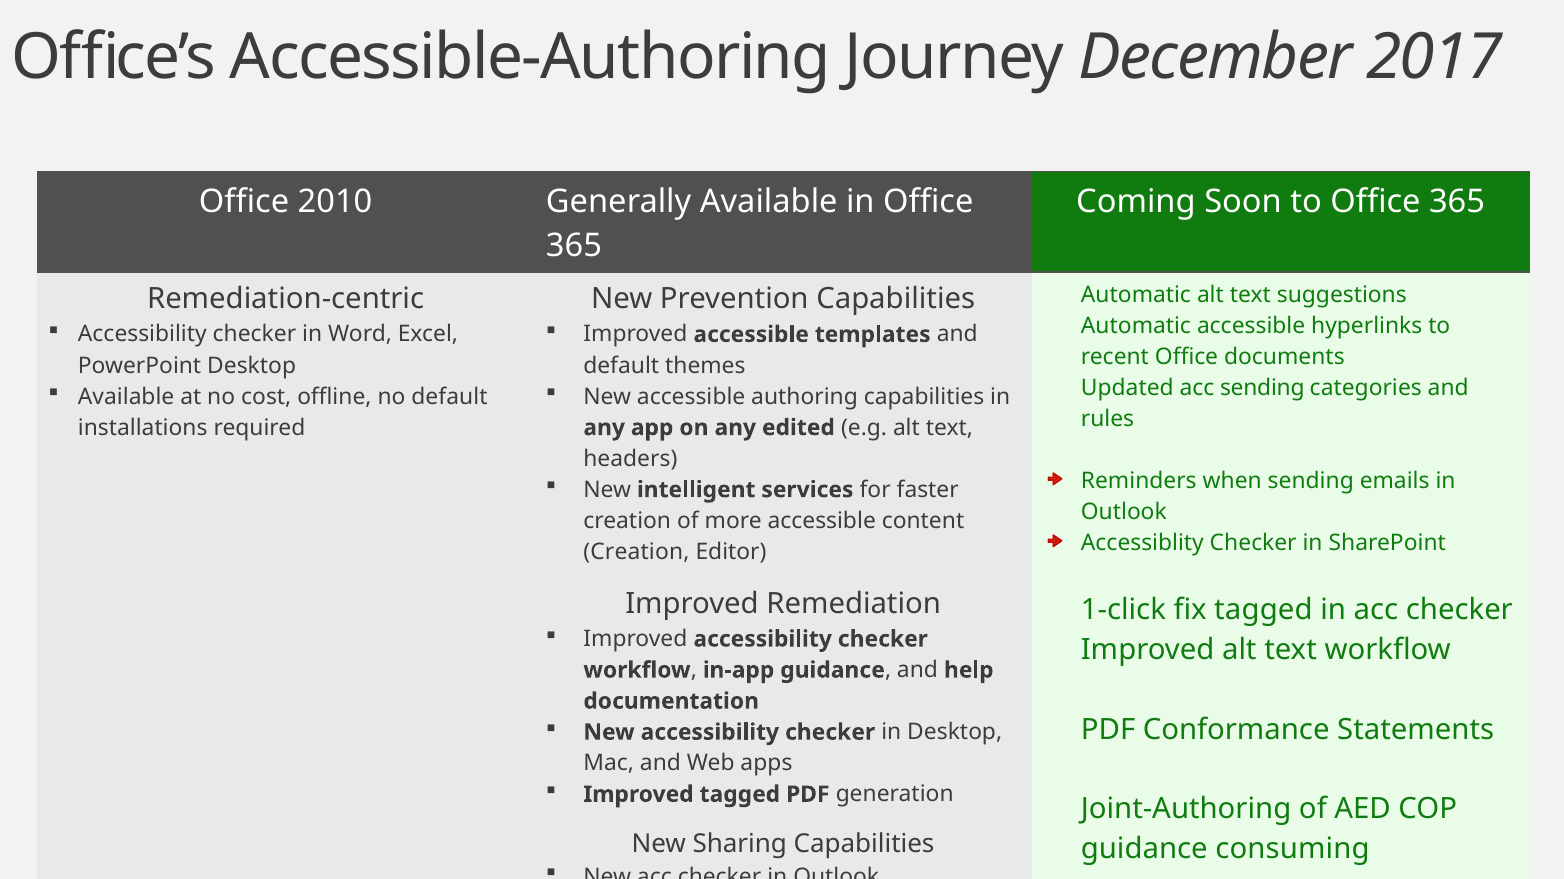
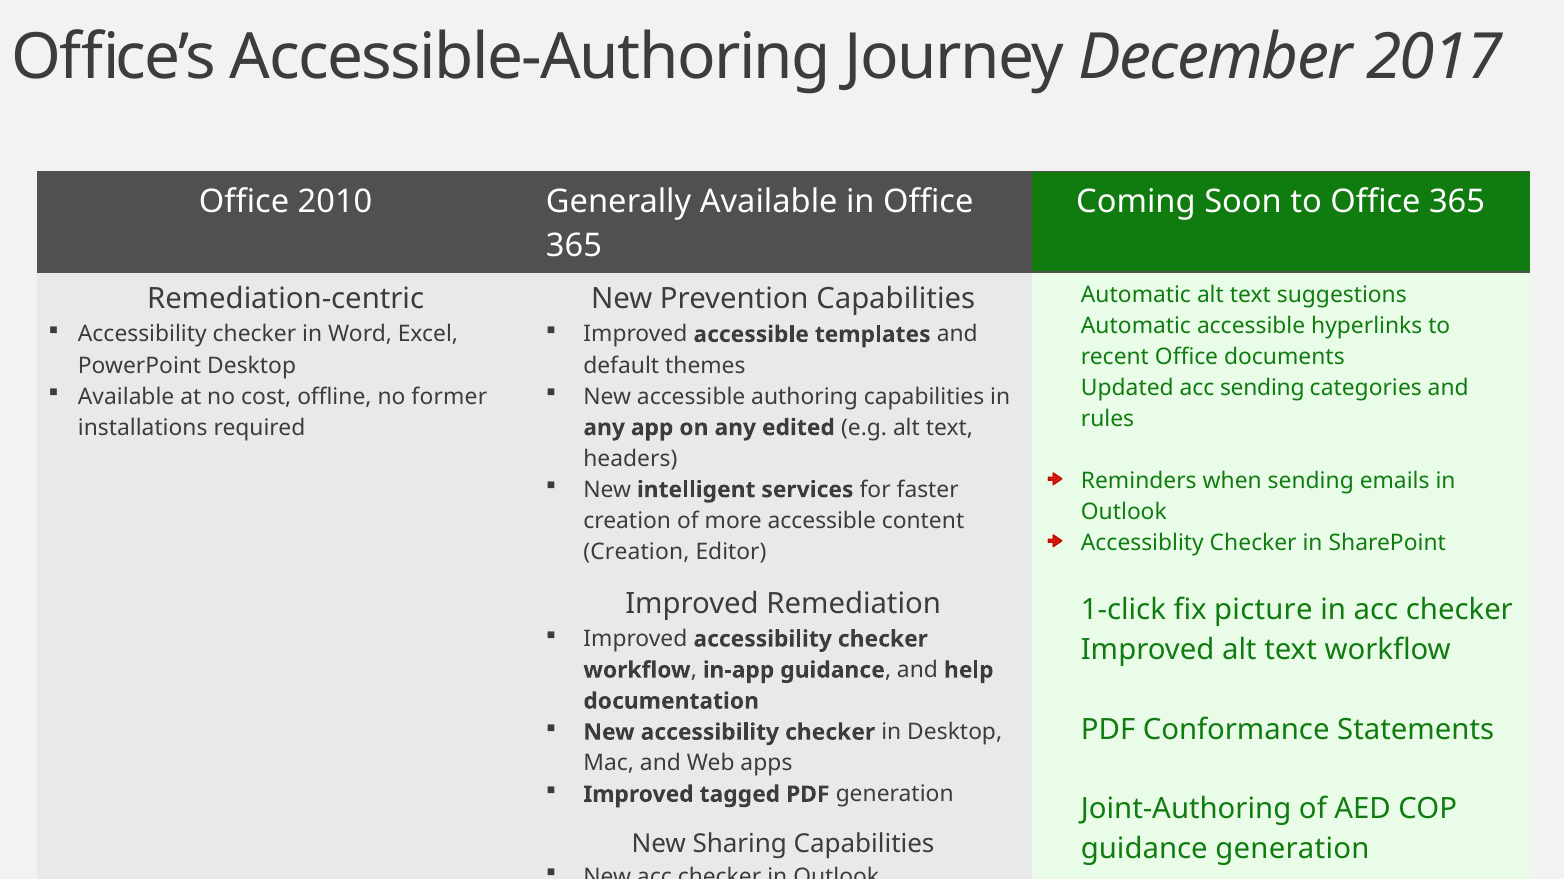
no default: default -> former (449, 397)
fix tagged: tagged -> picture (1263, 610)
guidance consuming: consuming -> generation (1292, 850)
